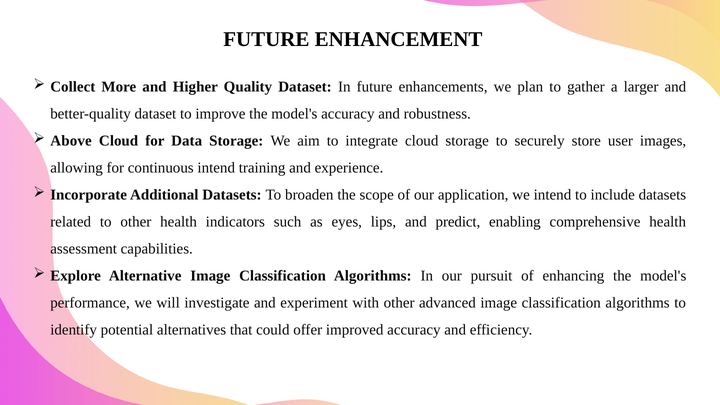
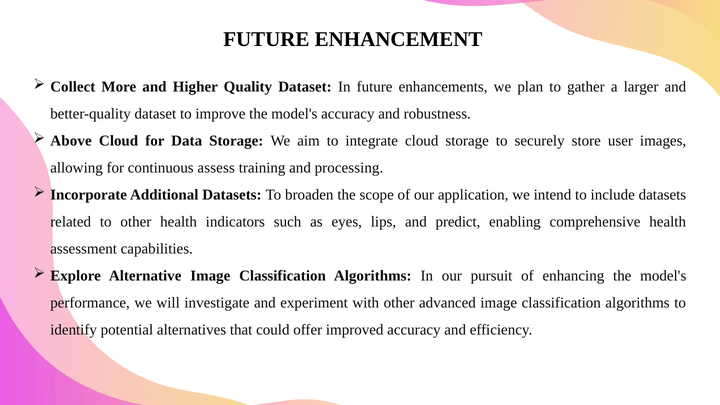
continuous intend: intend -> assess (216, 168)
experience: experience -> processing (349, 168)
